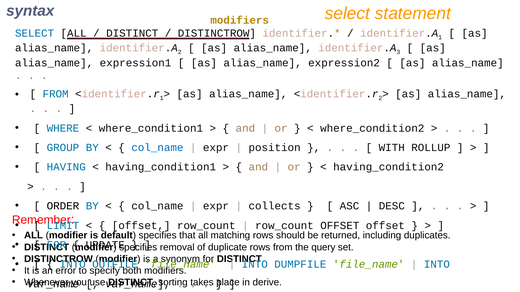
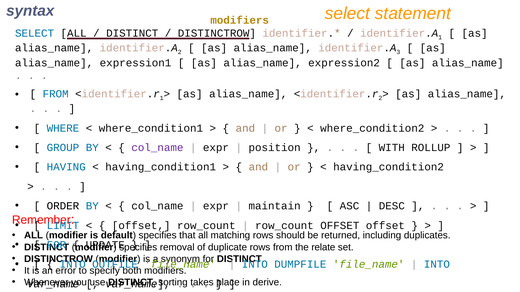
col_name colour: blue -> purple (157, 148)
collects: collects -> maintain (275, 206)
query: query -> relate (323, 248)
